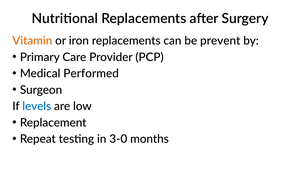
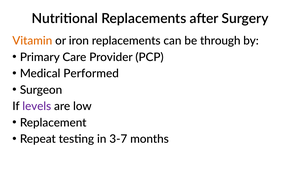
prevent: prevent -> through (220, 41)
levels colour: blue -> purple (37, 107)
3-0: 3-0 -> 3-7 (118, 139)
